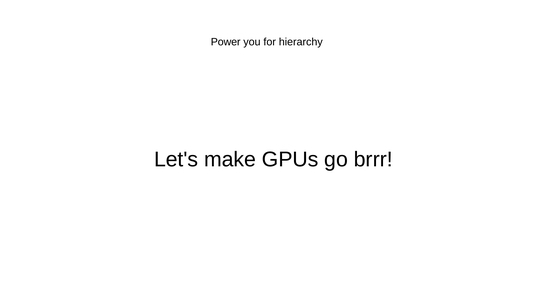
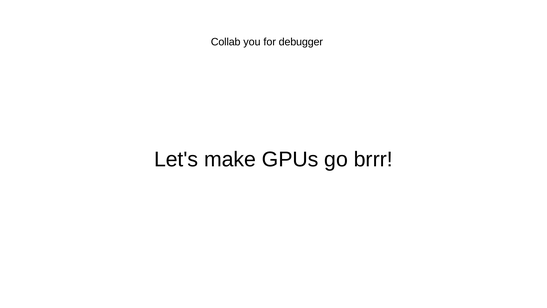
Power: Power -> Collab (226, 42)
hierarchy: hierarchy -> debugger (301, 42)
